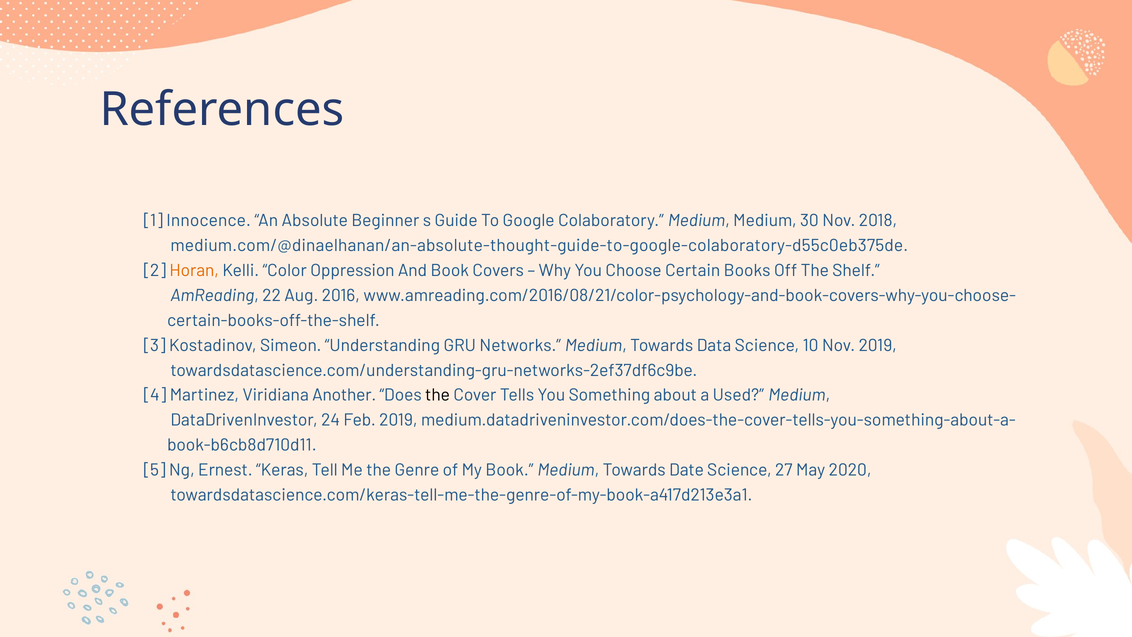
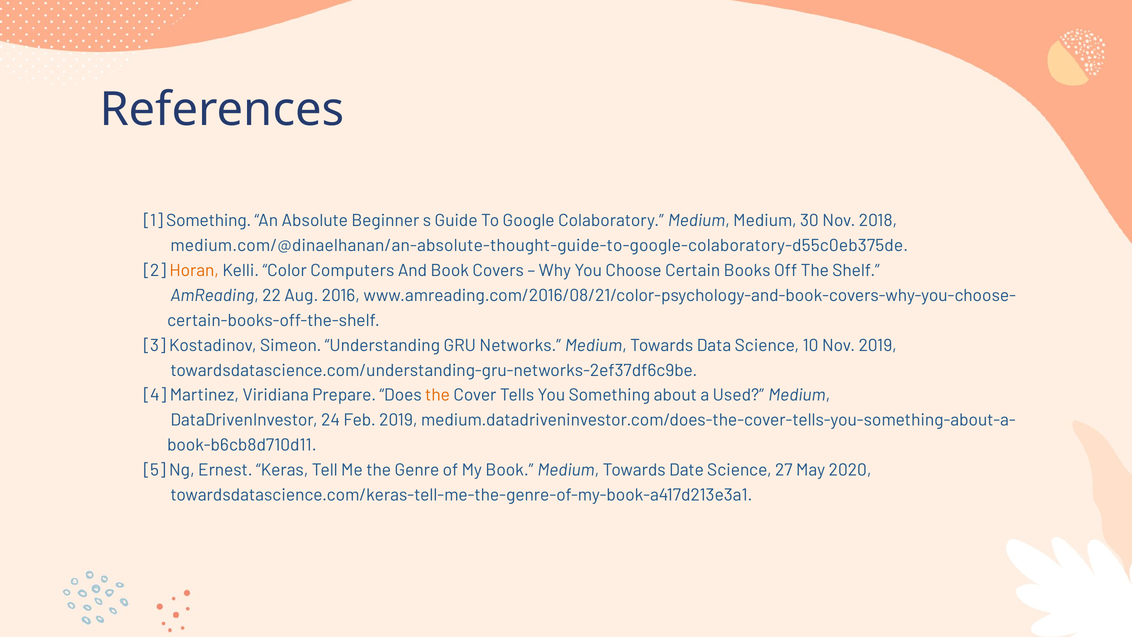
1 Innocence: Innocence -> Something (209, 221)
Oppression: Oppression -> Computers (352, 271)
Another: Another -> Prepare (344, 395)
the colour: black -> orange (438, 395)
